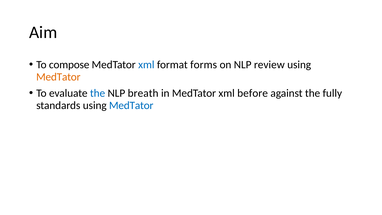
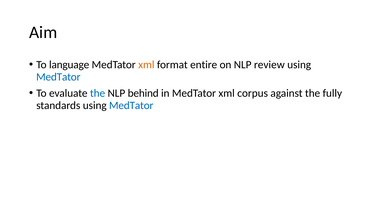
compose: compose -> language (69, 65)
xml colour: blue -> orange (146, 65)
forms: forms -> entire (204, 65)
MedTator colour: orange -> blue (58, 77)
breath: breath -> behind (143, 93)
before: before -> corpus (253, 93)
